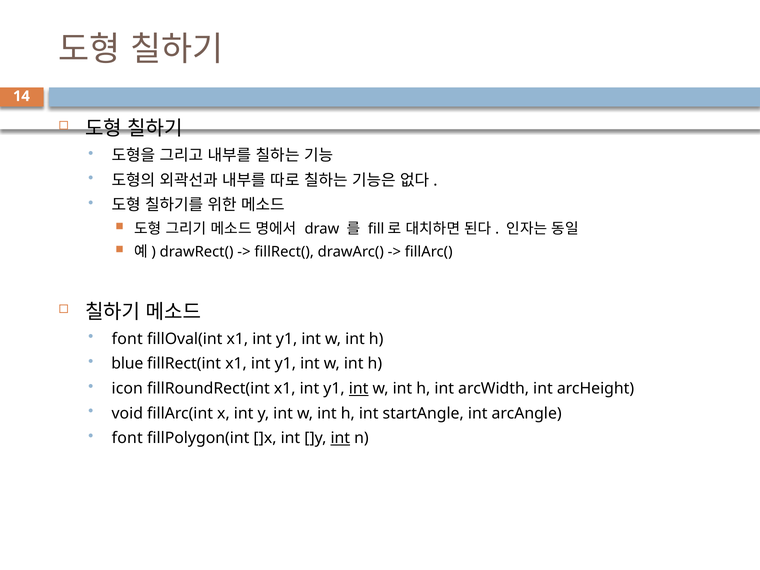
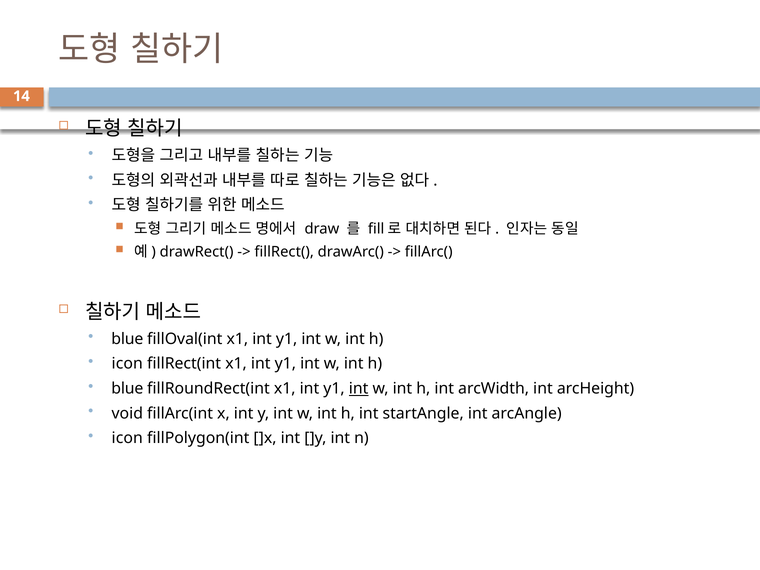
font: font -> blue (127, 339)
blue: blue -> icon (127, 364)
icon: icon -> blue (127, 389)
font: font -> icon (127, 438)
int underline: present -> none (340, 438)
